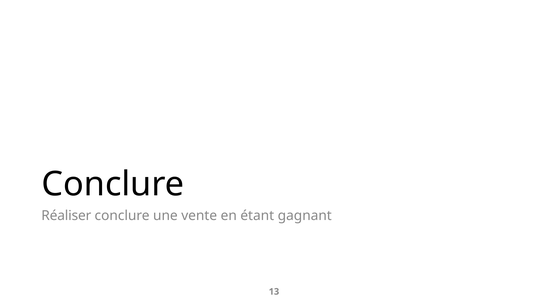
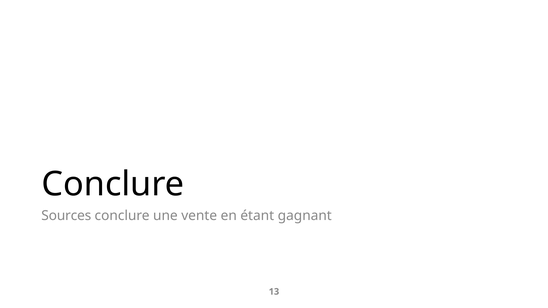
Réaliser: Réaliser -> Sources (66, 216)
